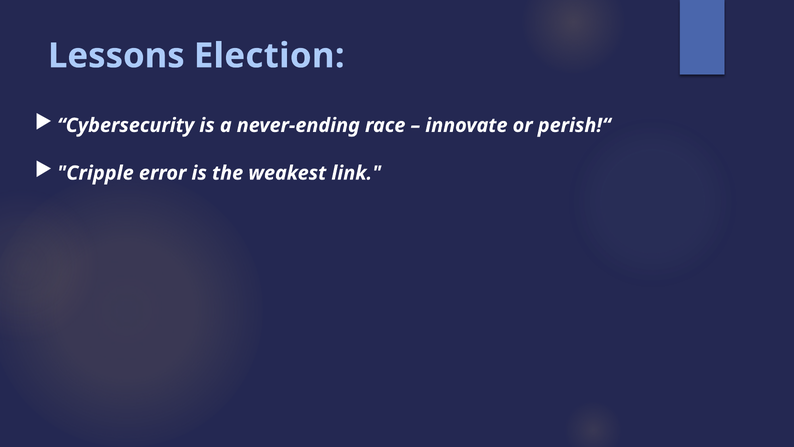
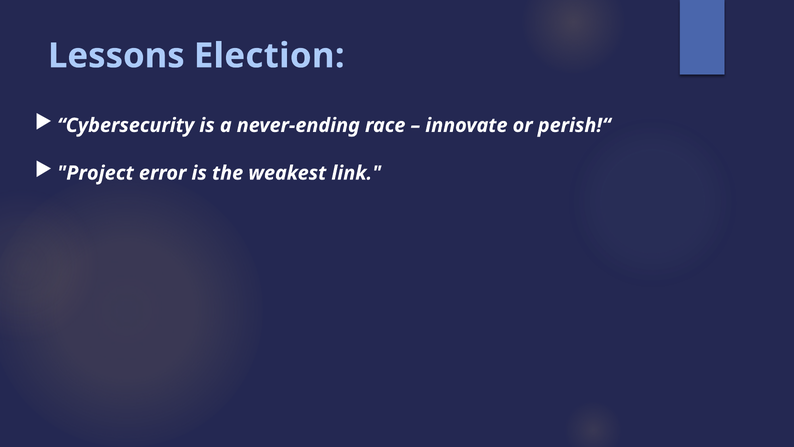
Cripple: Cripple -> Project (95, 173)
